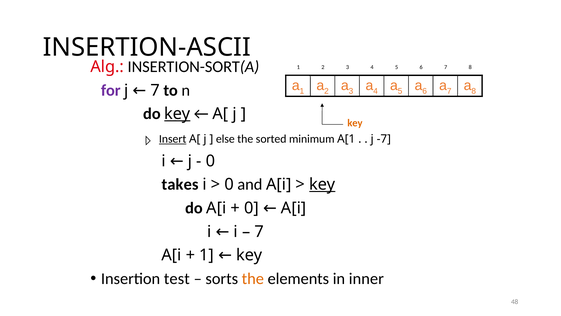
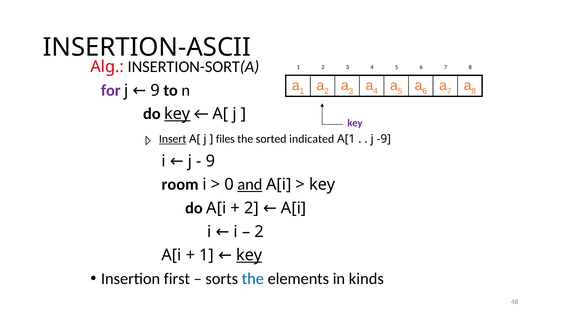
j 7: 7 -> 9 (155, 90)
key colour: orange -> purple (355, 123)
else: else -> files (225, 139)
minimum: minimum -> indicated (312, 139)
-7: -7 -> -9 (384, 139)
0: 0 -> 9 (210, 161)
takes: takes -> room (180, 184)
and underline: none -> present (250, 184)
key underline: present -> none (322, 184)
0: 0 -> 2 (252, 208)
7: 7 -> 2 (259, 231)
key underline: none -> present (249, 255)
test: test -> first (177, 278)
the colour: orange -> blue (253, 278)
inner: inner -> kinds (366, 278)
